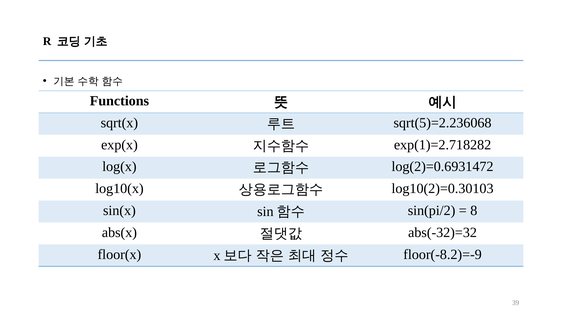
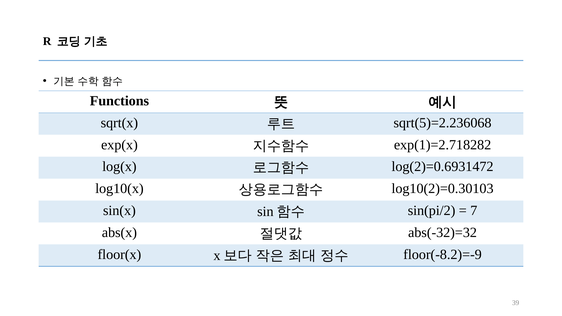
8: 8 -> 7 (474, 211)
